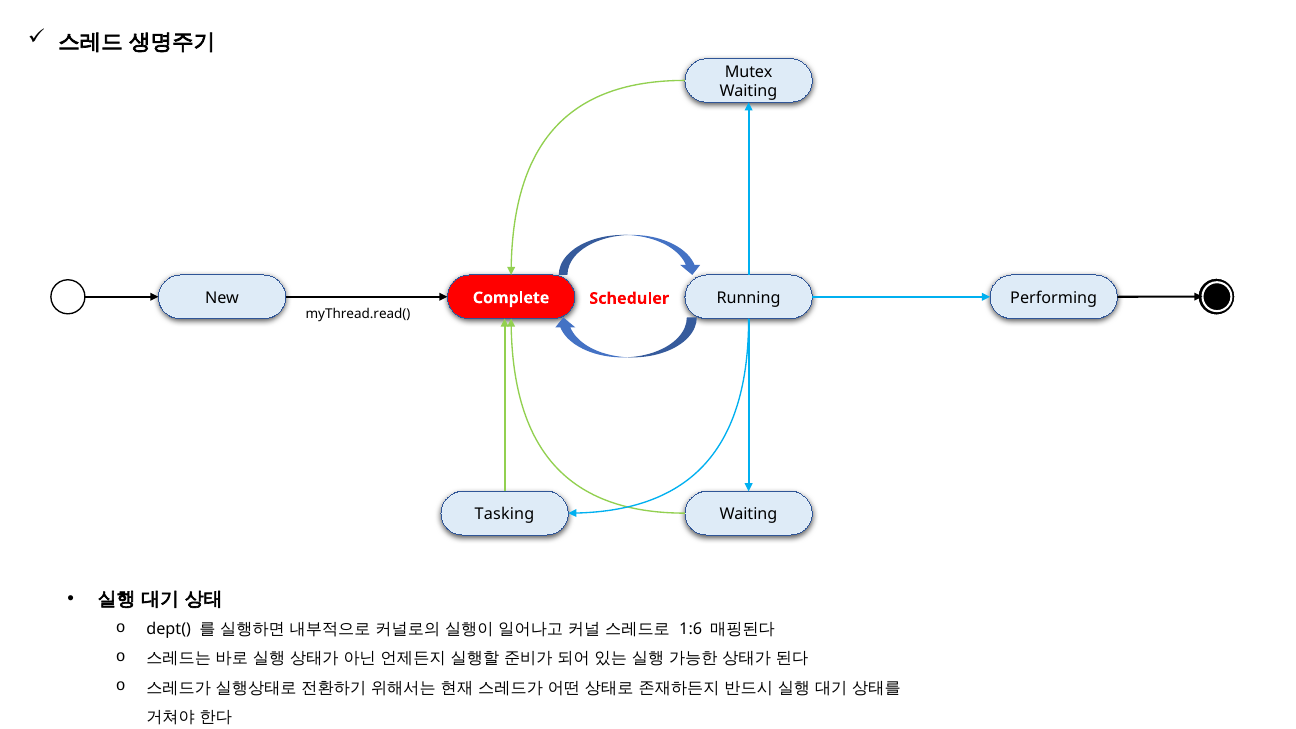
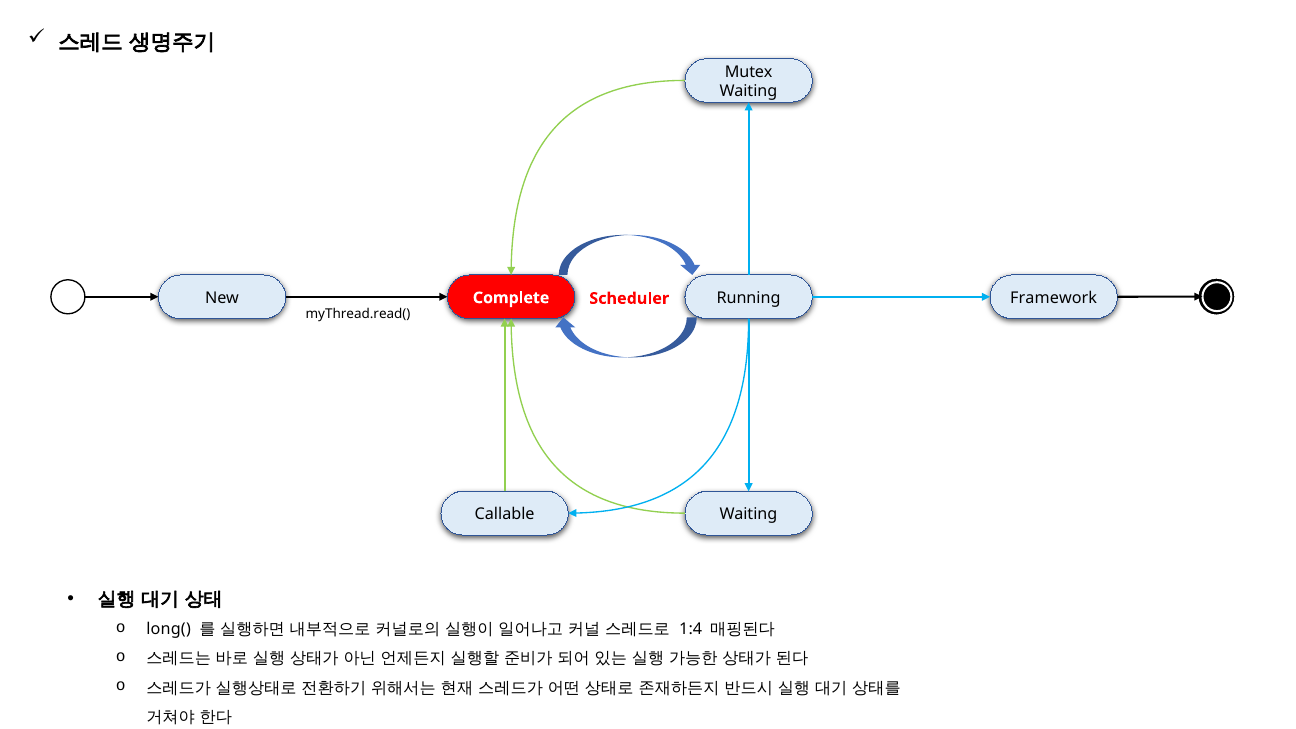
Performing: Performing -> Framework (1054, 298)
Tasking: Tasking -> Callable (505, 514)
dept(: dept( -> long( (169, 629)
1:6: 1:6 -> 1:4 (691, 629)
